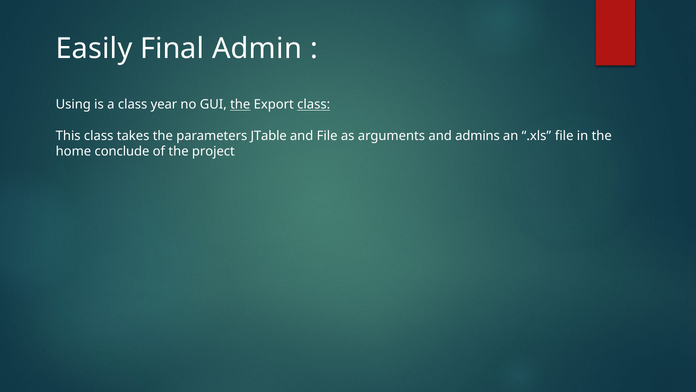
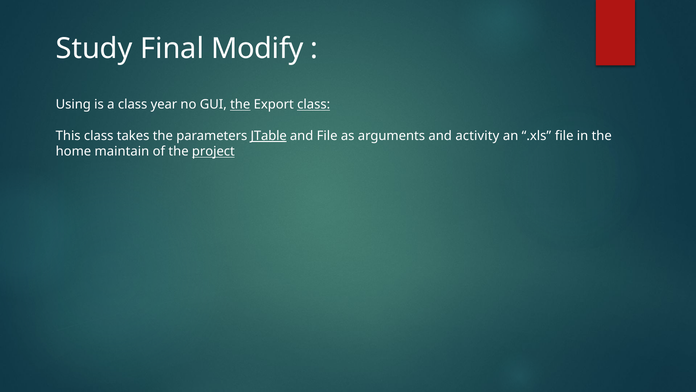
Easily: Easily -> Study (94, 49)
Admin: Admin -> Modify (257, 49)
JTable underline: none -> present (269, 136)
admins: admins -> activity (477, 136)
conclude: conclude -> maintain (122, 151)
project underline: none -> present (213, 151)
